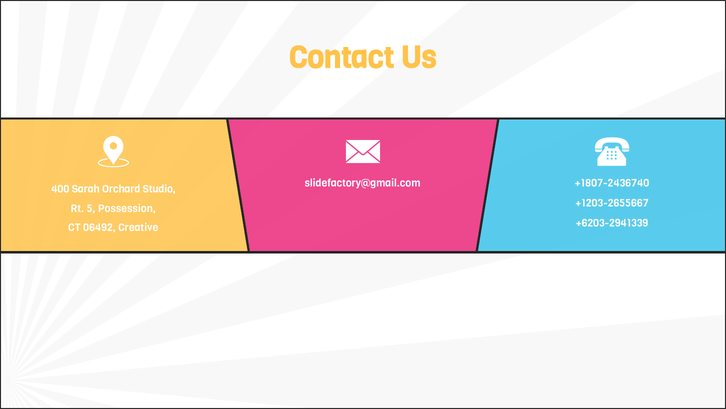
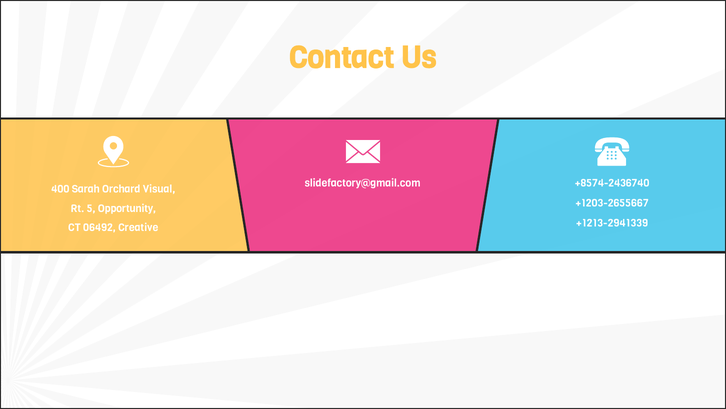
+1807-2436740: +1807-2436740 -> +8574-2436740 (612, 183)
Studio: Studio -> Visual (159, 189)
Possession: Possession -> Opportunity (127, 208)
+6203-2941339: +6203-2941339 -> +1213-2941339 (612, 223)
